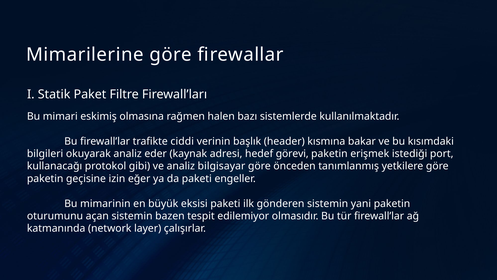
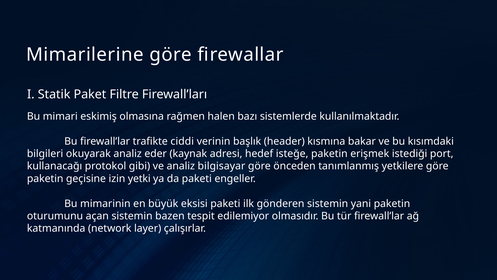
görevi: görevi -> isteğe (292, 154)
eğer: eğer -> yetki (139, 179)
